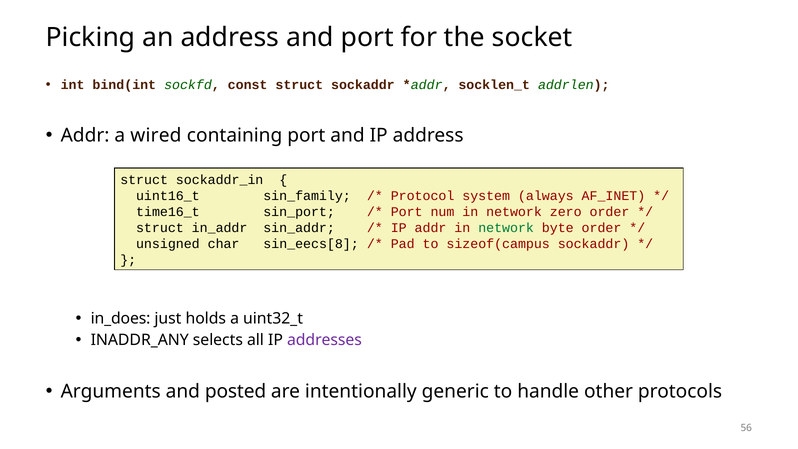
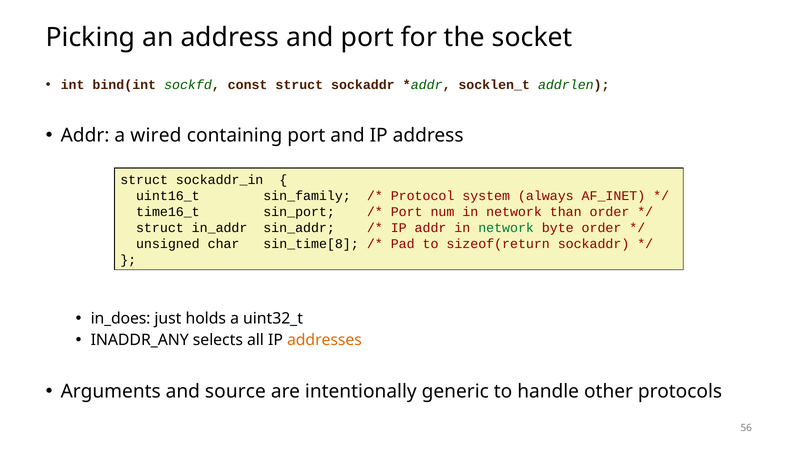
zero: zero -> than (566, 212)
sin_eecs[8: sin_eecs[8 -> sin_time[8 (311, 244)
sizeof(campus: sizeof(campus -> sizeof(return (498, 244)
addresses colour: purple -> orange (324, 340)
posted: posted -> source (235, 391)
